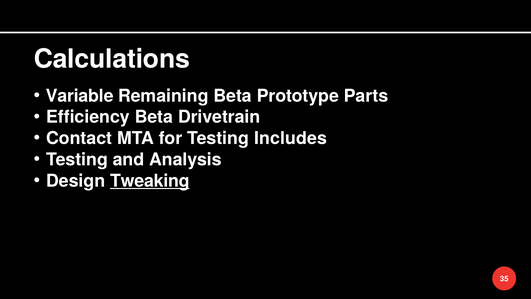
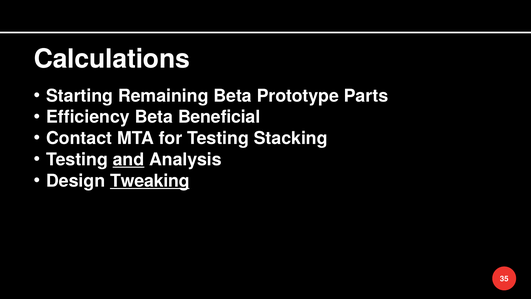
Variable: Variable -> Starting (80, 96)
Drivetrain: Drivetrain -> Beneficial (219, 117)
Includes: Includes -> Stacking (291, 138)
and underline: none -> present (128, 159)
